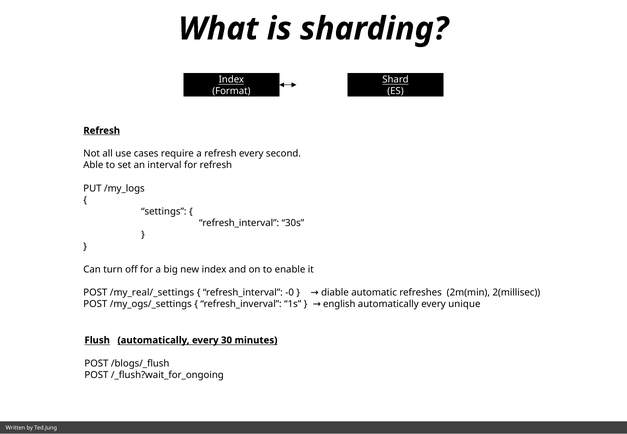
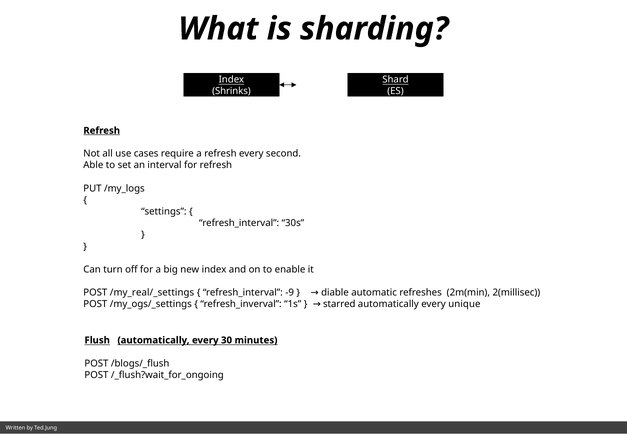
Format: Format -> Shrinks (231, 91)
-0: -0 -> -9 (290, 293)
english: english -> starred (339, 304)
